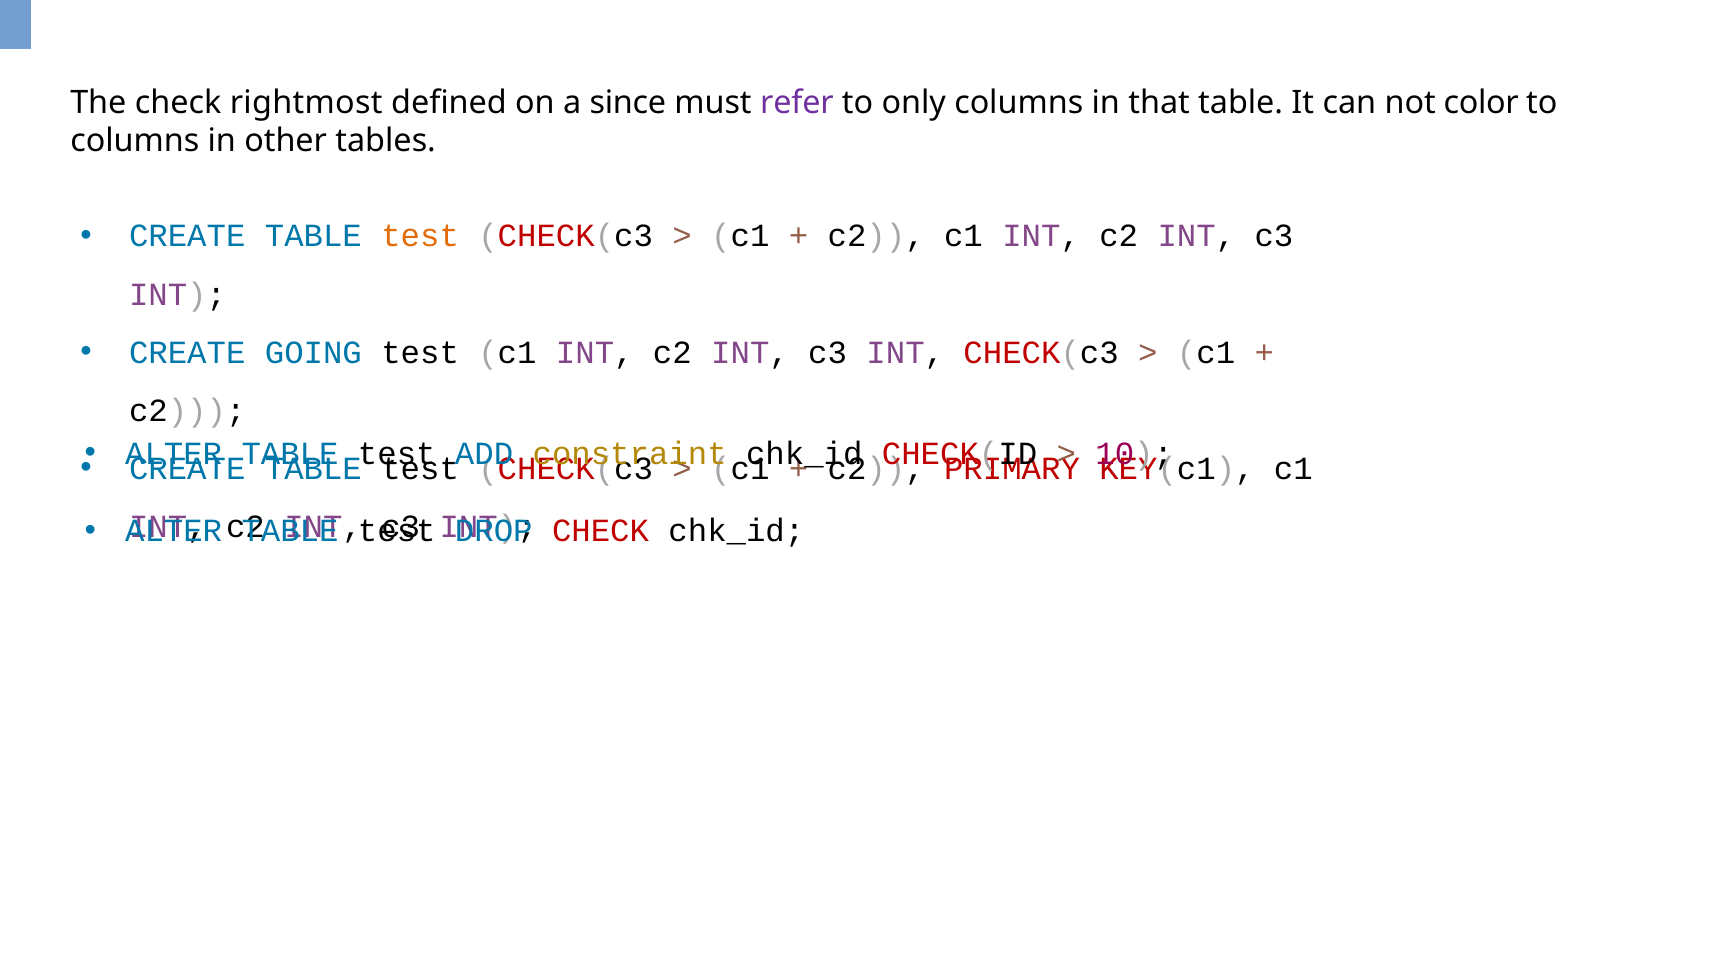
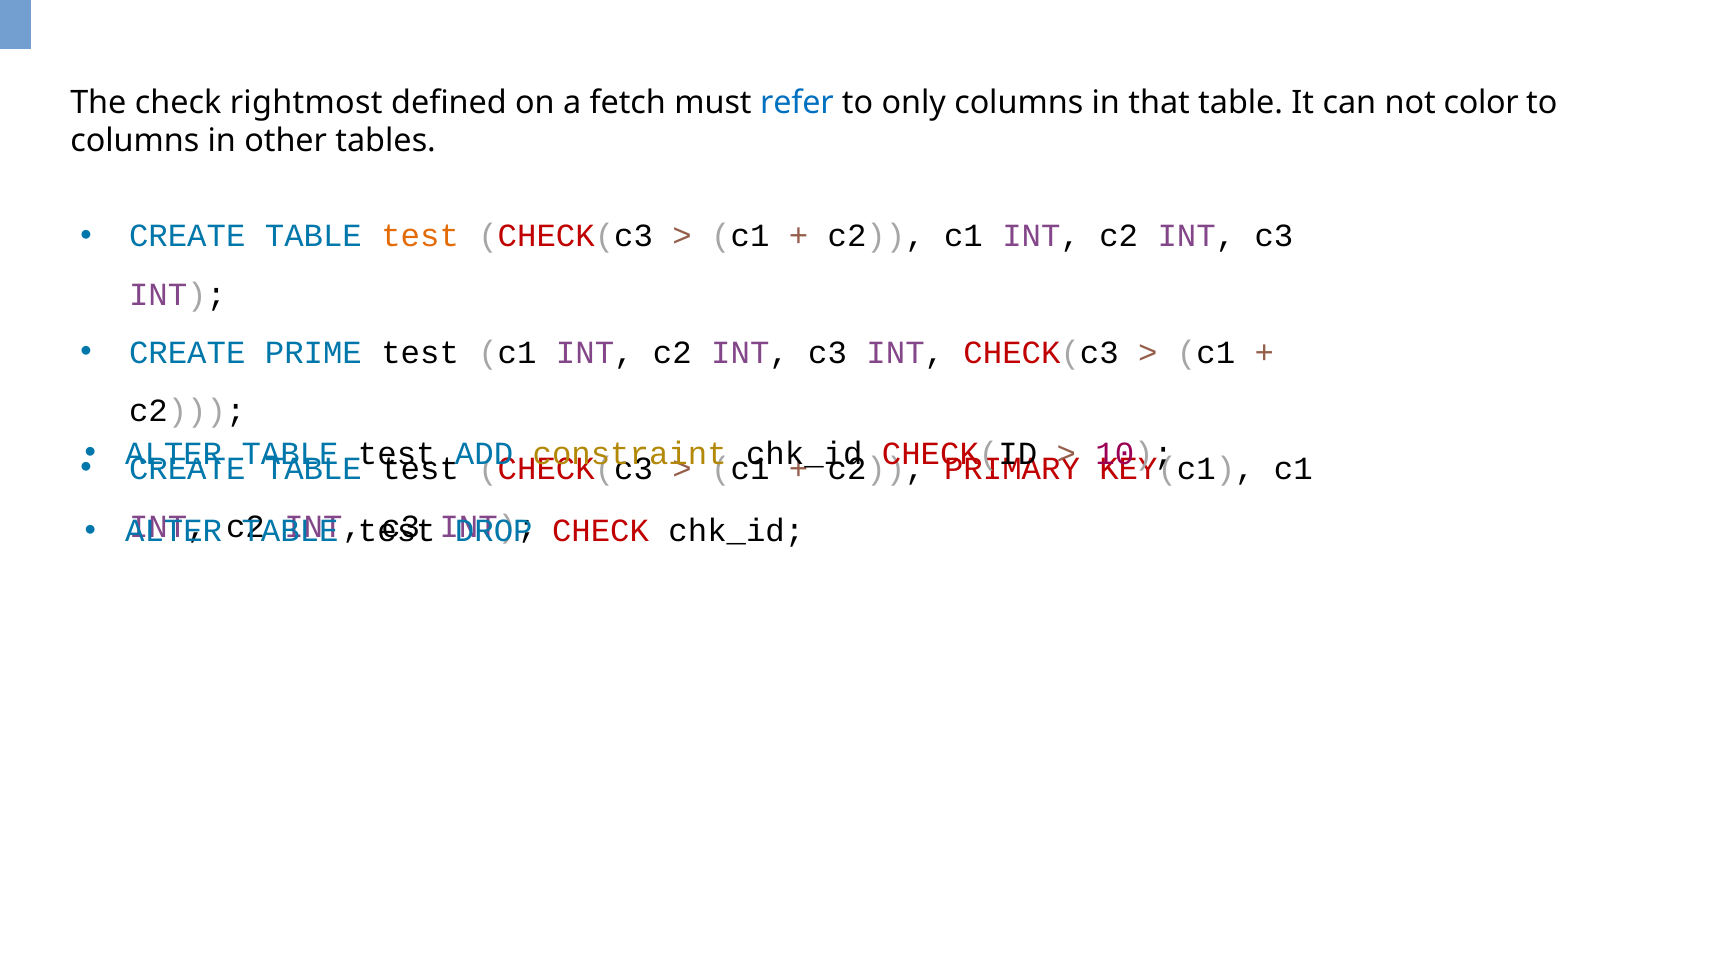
since: since -> fetch (628, 102)
refer colour: purple -> blue (797, 102)
GOING: GOING -> PRIME (313, 353)
